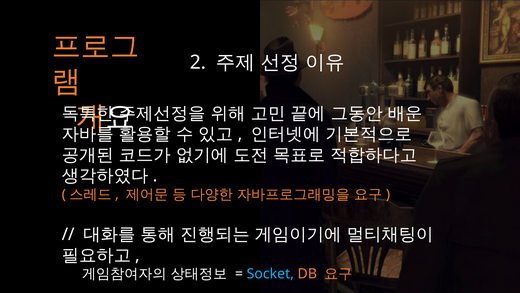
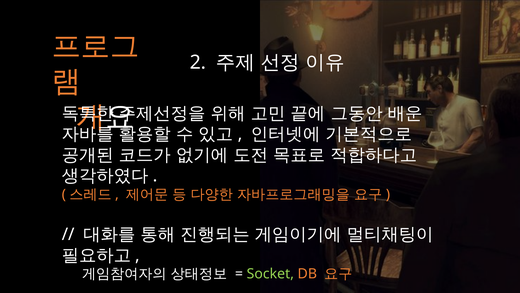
Socket colour: light blue -> light green (270, 273)
